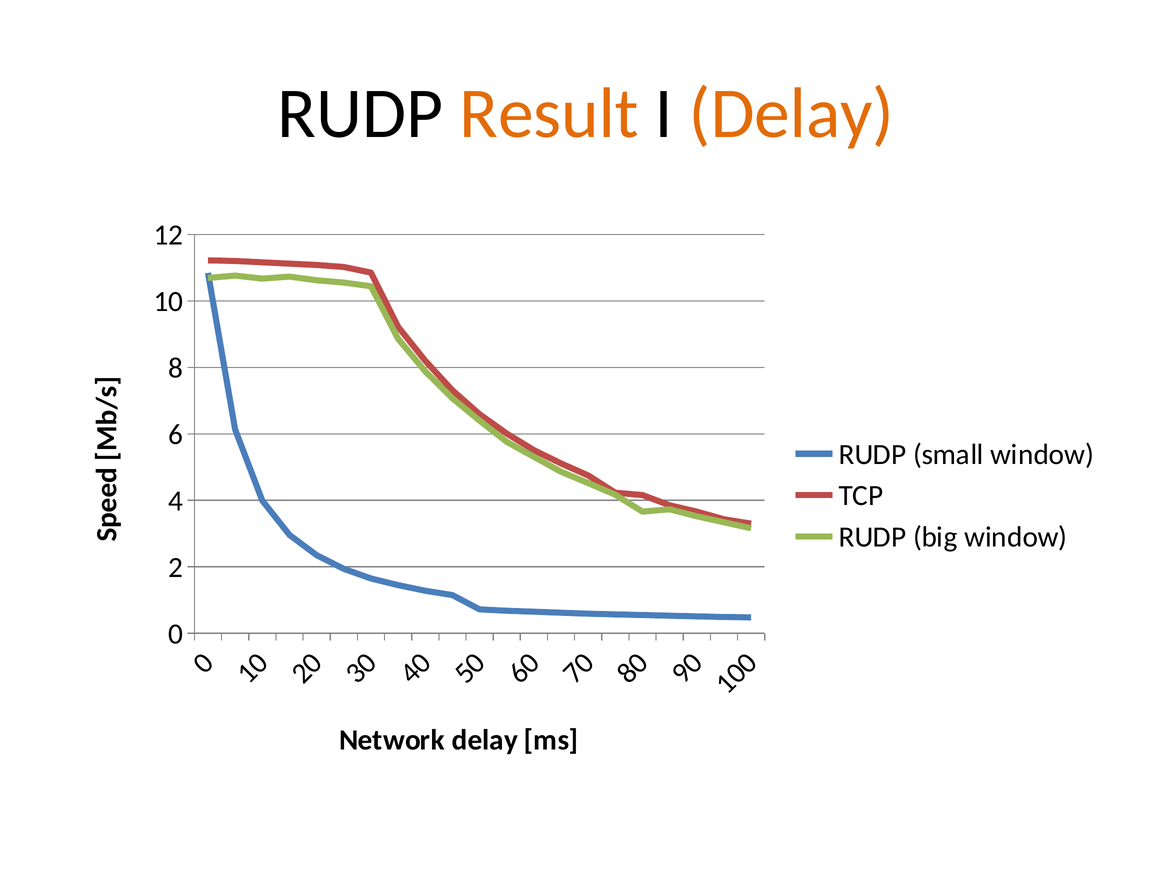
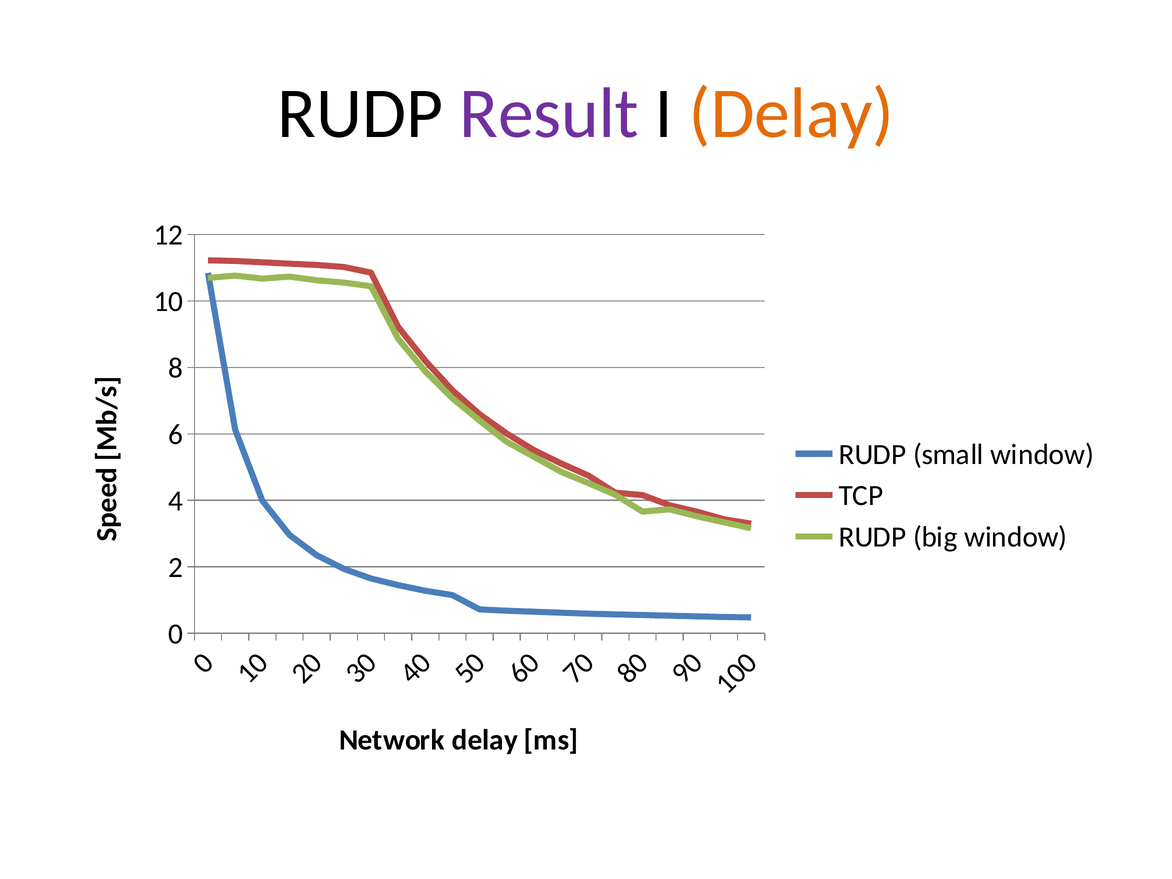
Result colour: orange -> purple (549, 113)
